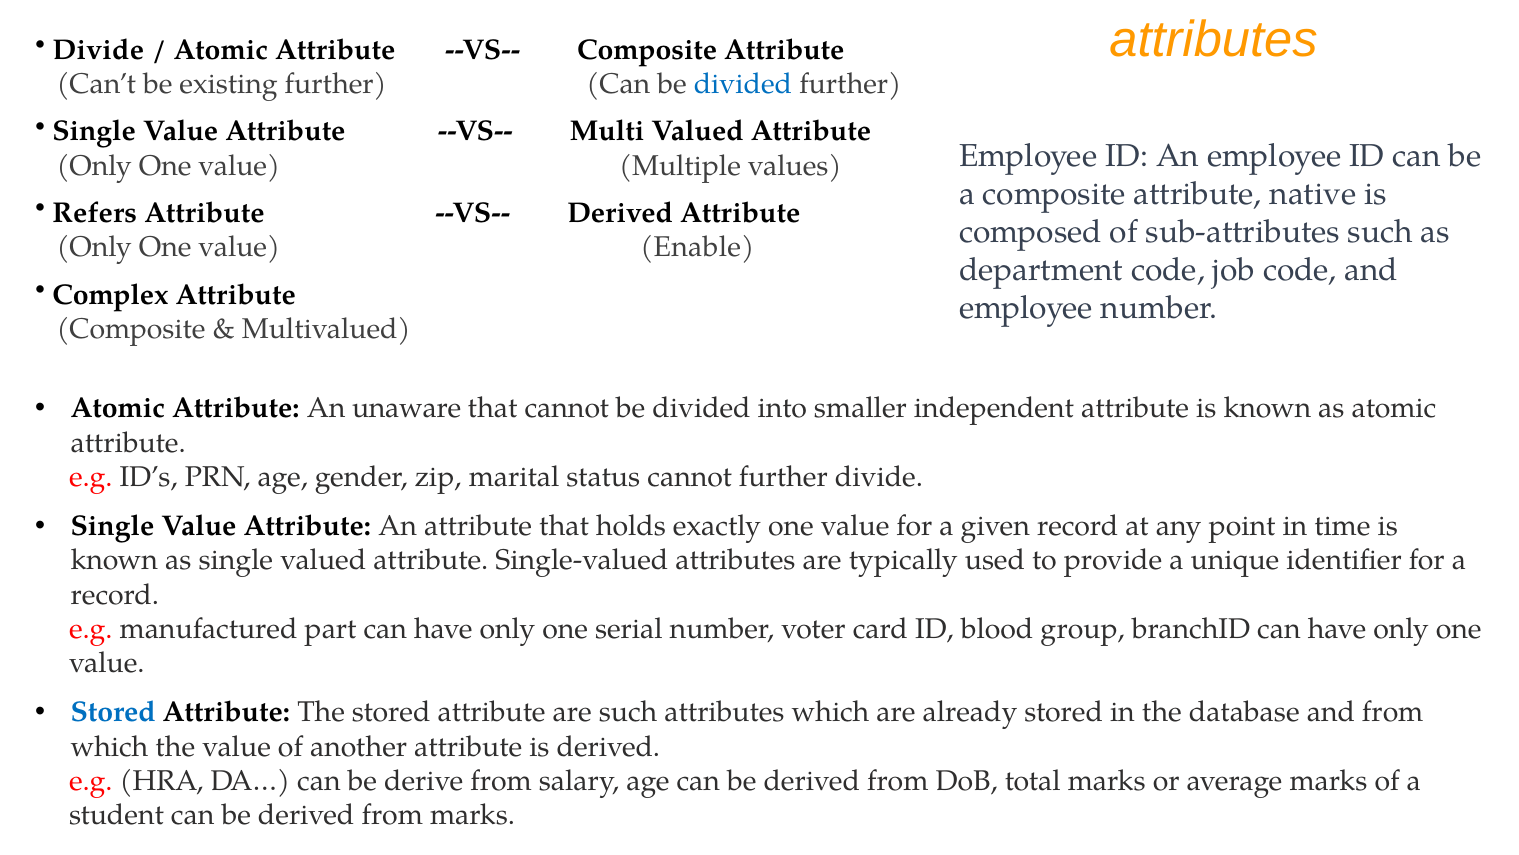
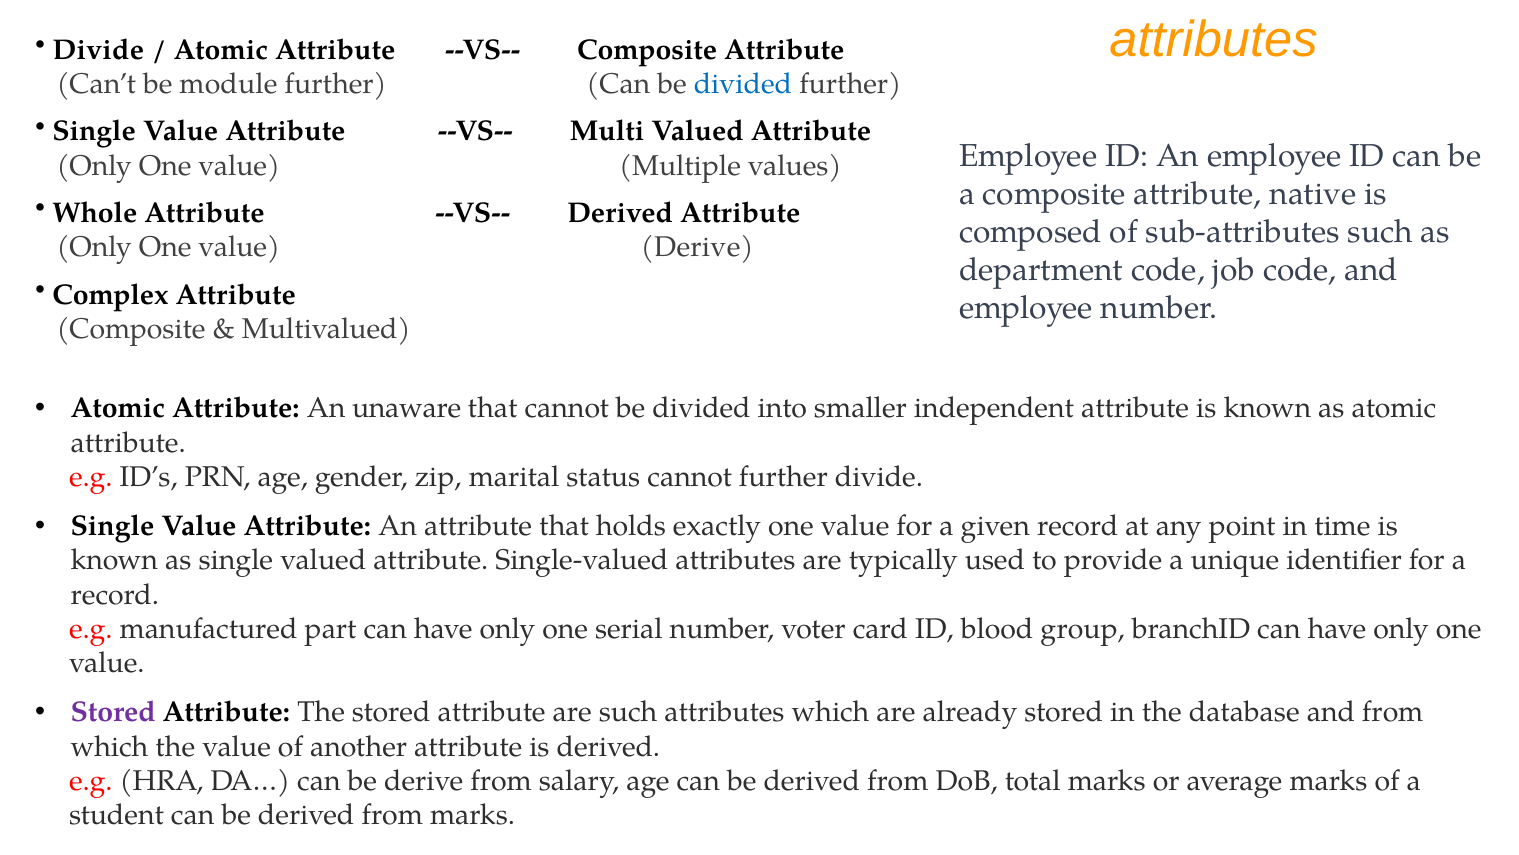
existing: existing -> module (228, 84)
Refers: Refers -> Whole (95, 213)
value Enable: Enable -> Derive (697, 247)
Stored colour: blue -> purple (113, 712)
